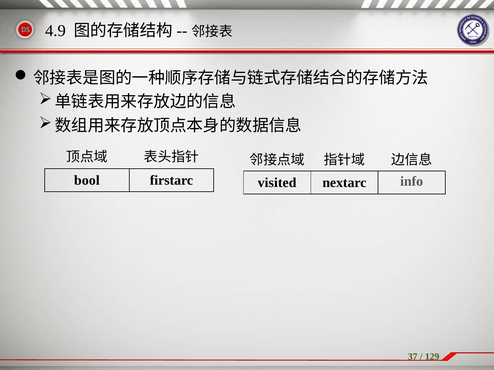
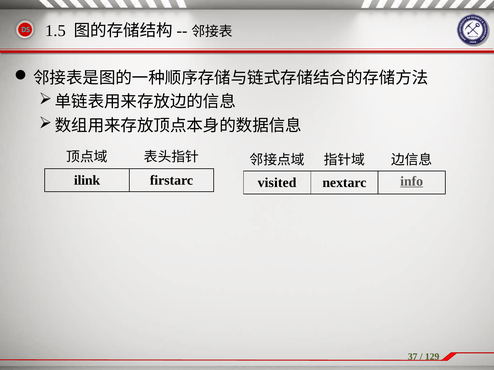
4.9: 4.9 -> 1.5 (55, 31)
bool: bool -> ilink (87, 181)
info underline: none -> present (412, 181)
